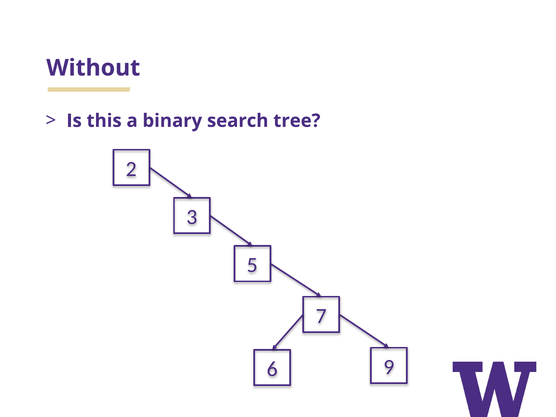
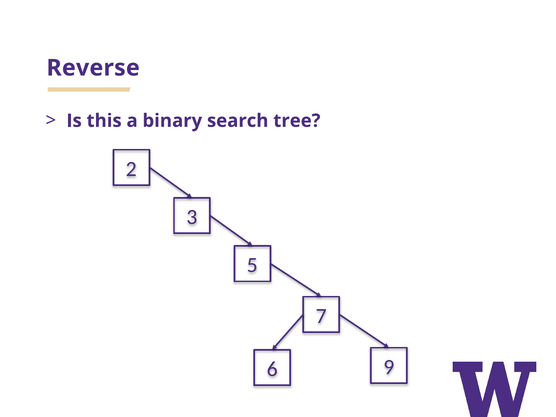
Without: Without -> Reverse (93, 68)
